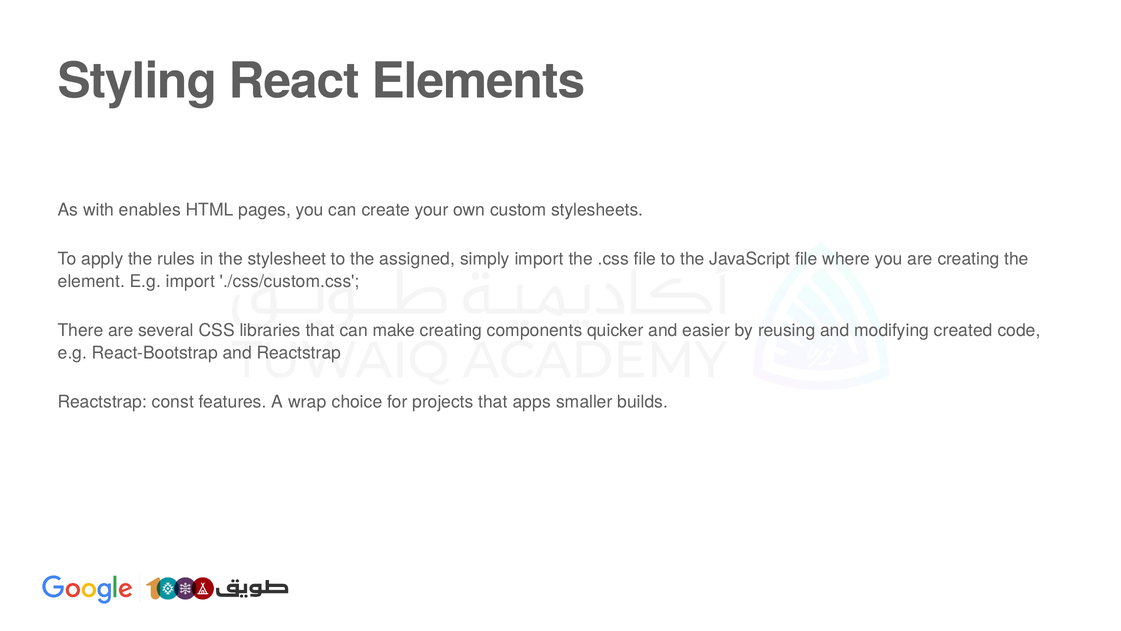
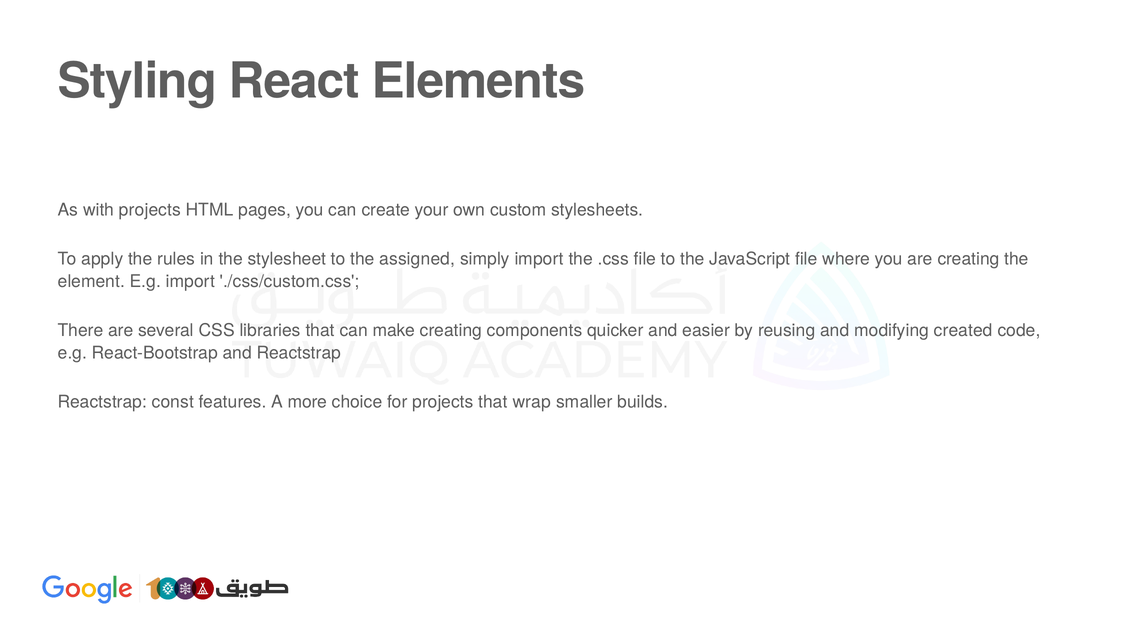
with enables: enables -> projects (150, 210)
wrap: wrap -> more (308, 402)
apps: apps -> wrap (532, 402)
